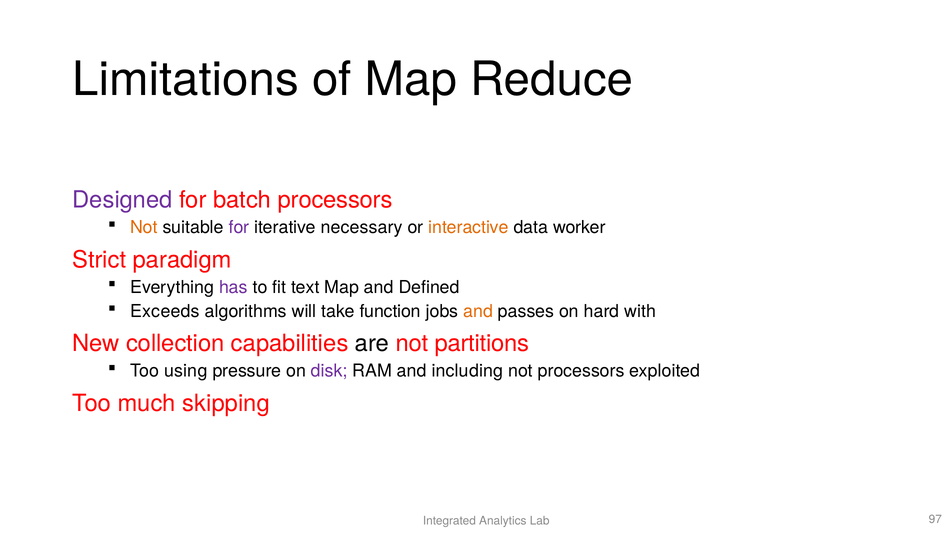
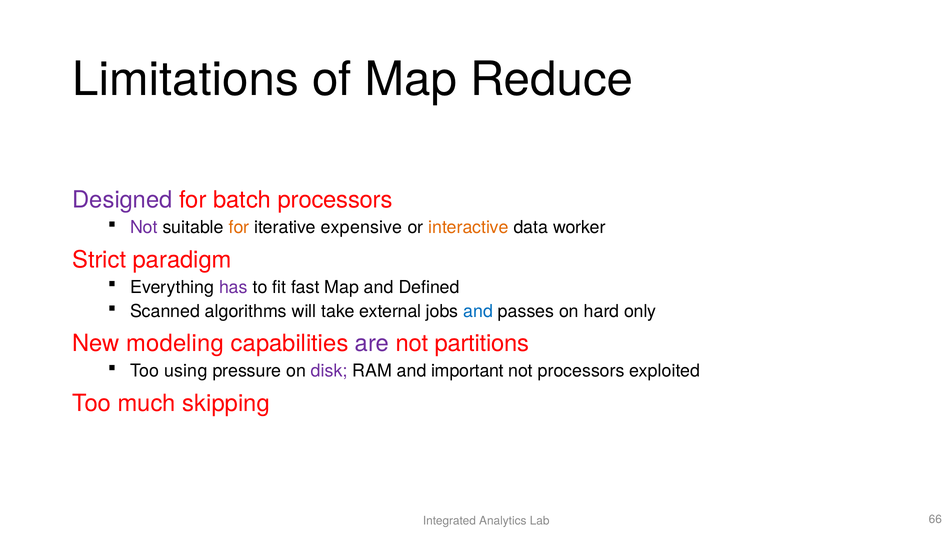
Not colour: orange -> purple (144, 227)
for colour: purple -> orange (239, 227)
necessary: necessary -> expensive (362, 227)
text: text -> fast (305, 287)
Exceeds: Exceeds -> Scanned (165, 311)
function: function -> external (390, 311)
and colour: orange -> blue (478, 311)
with: with -> only (640, 311)
collection: collection -> modeling (175, 343)
are colour: black -> purple (372, 343)
including: including -> important (468, 371)
97: 97 -> 66 (935, 519)
